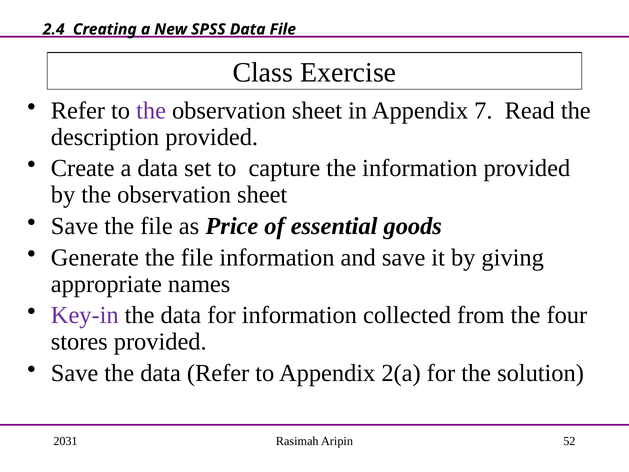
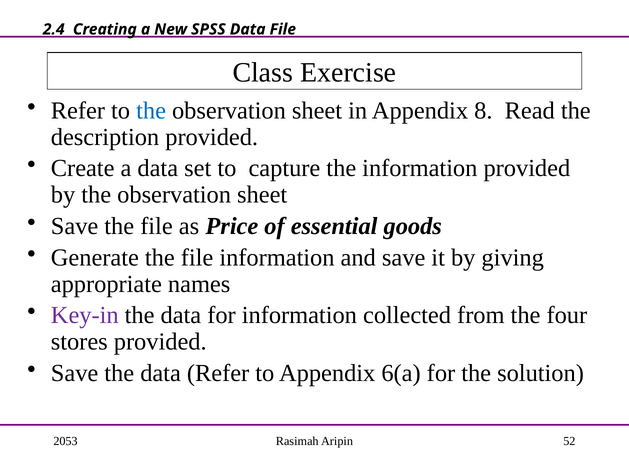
the colour: purple -> blue (151, 111)
7: 7 -> 8 (483, 111)
2(a: 2(a -> 6(a (401, 373)
2031: 2031 -> 2053 (66, 441)
